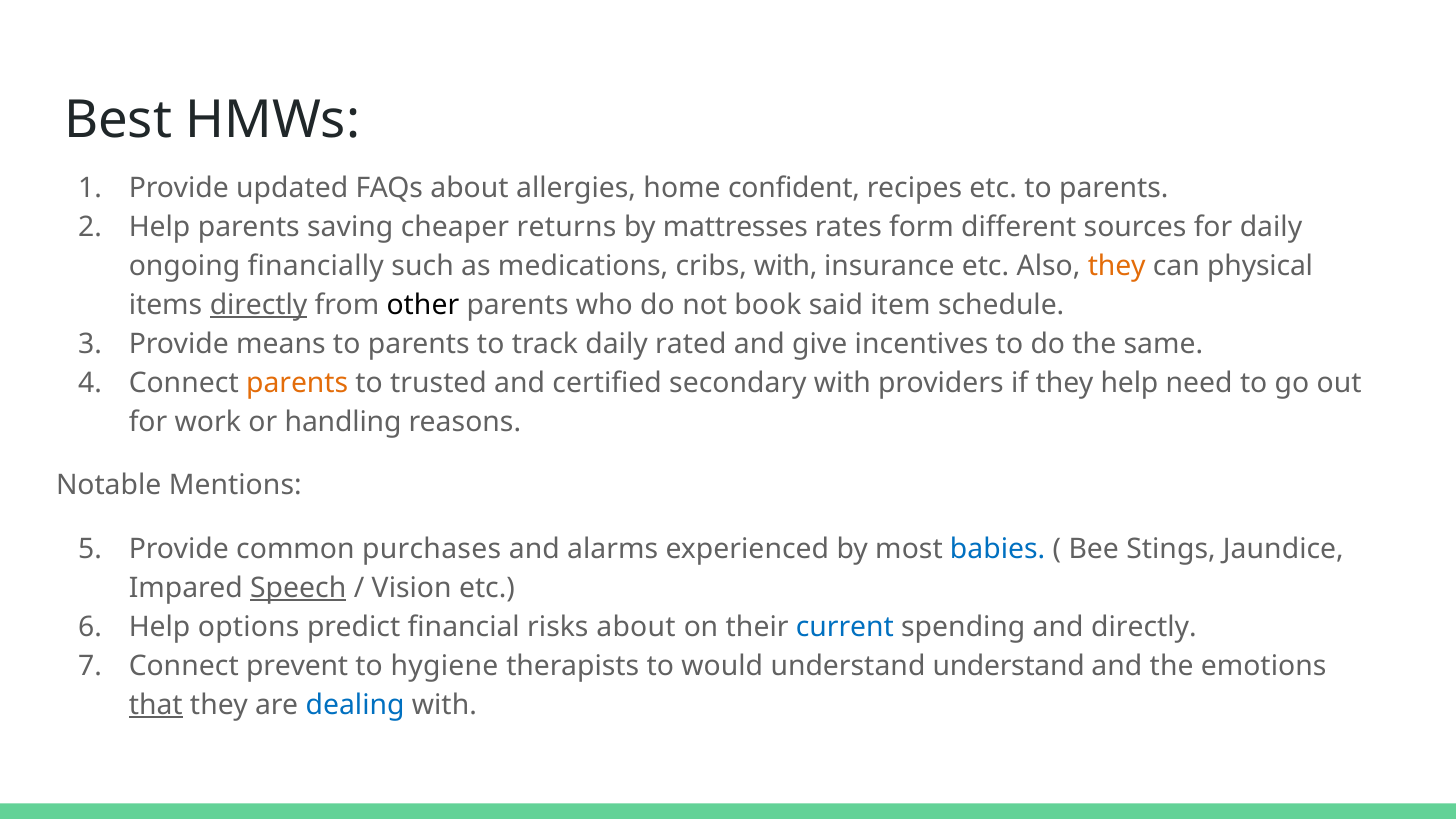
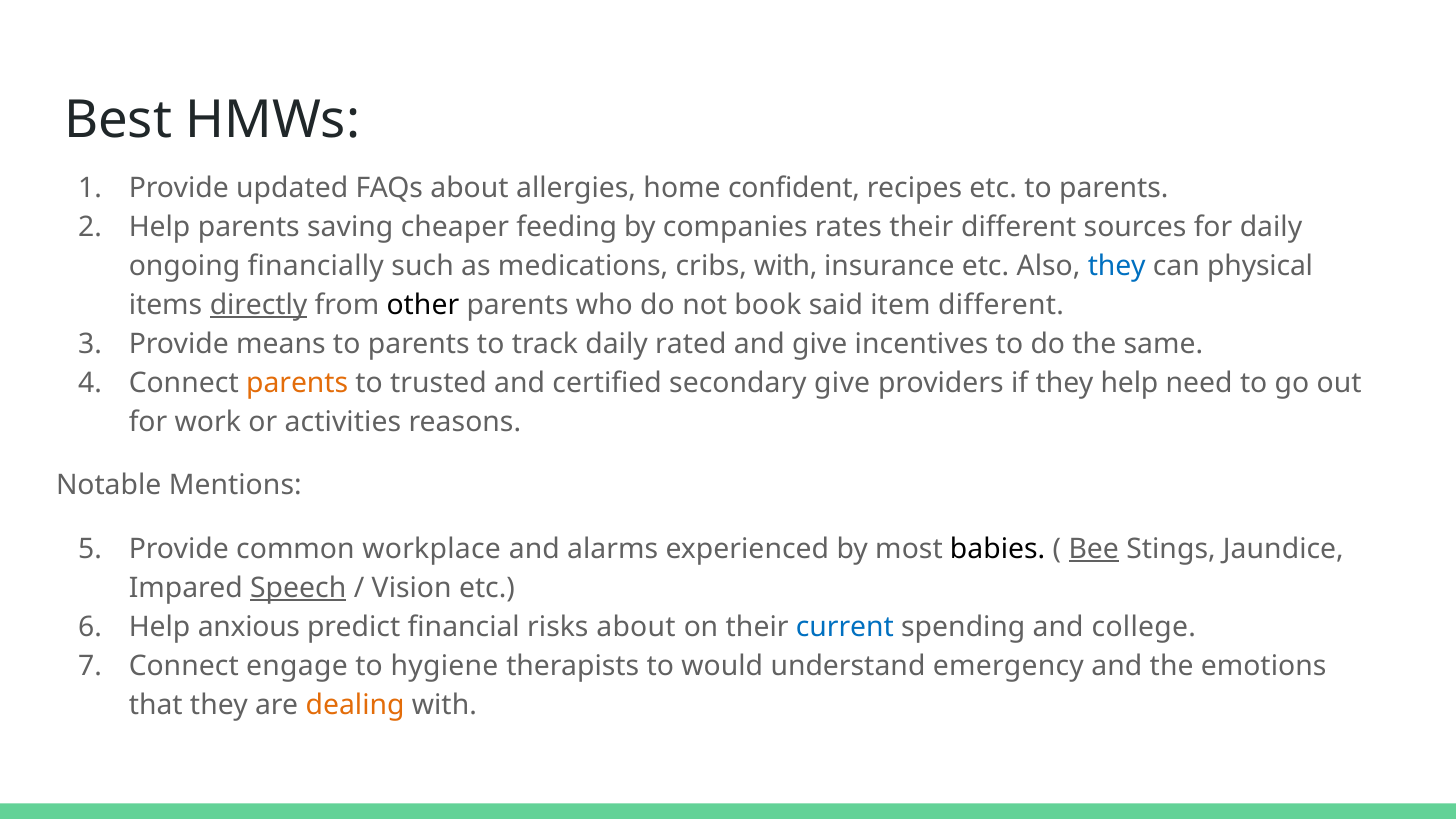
returns: returns -> feeding (567, 227)
mattresses: mattresses -> companies (735, 227)
rates form: form -> their (921, 227)
they colour: orange -> blue (1117, 266)
item schedule: schedule -> different (1001, 305)
secondary with: with -> give (842, 383)
handling: handling -> activities (343, 422)
purchases: purchases -> workplace (432, 549)
babies colour: blue -> black (998, 549)
Bee underline: none -> present (1094, 549)
options: options -> anxious (249, 627)
and directly: directly -> college (1144, 627)
prevent: prevent -> engage (297, 666)
understand understand: understand -> emergency (1008, 666)
that underline: present -> none (156, 705)
dealing colour: blue -> orange (355, 705)
